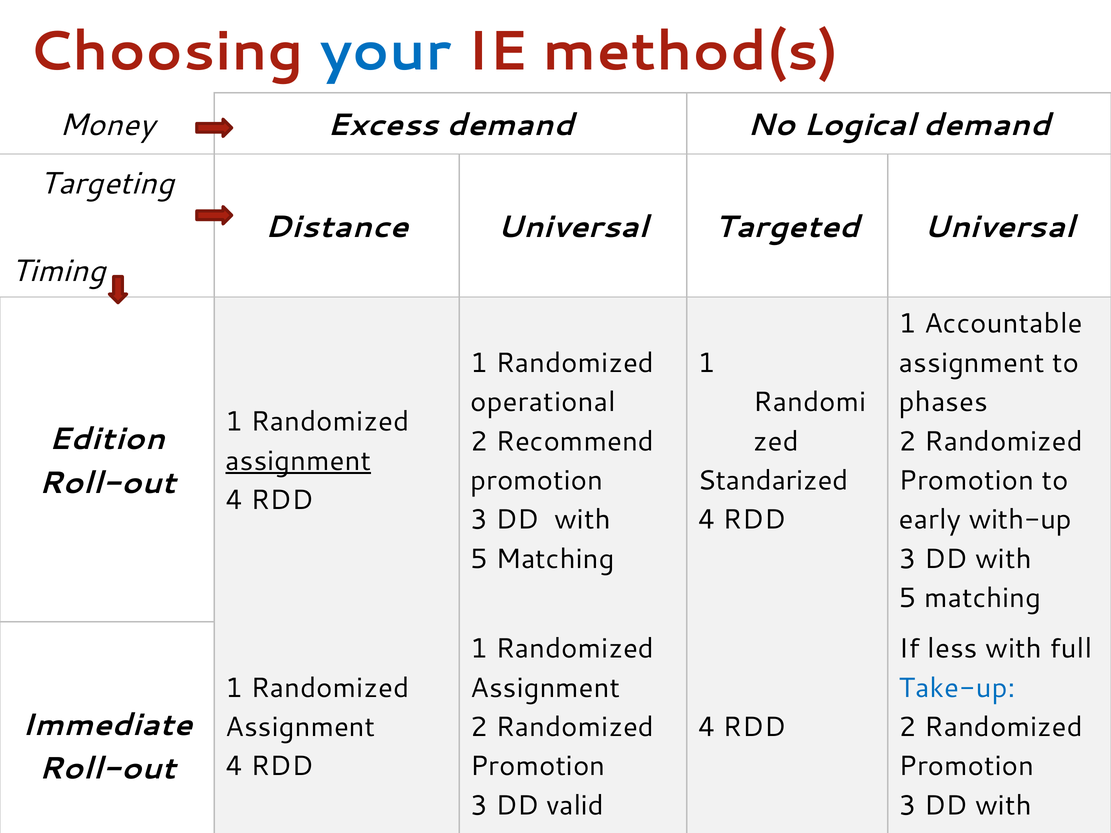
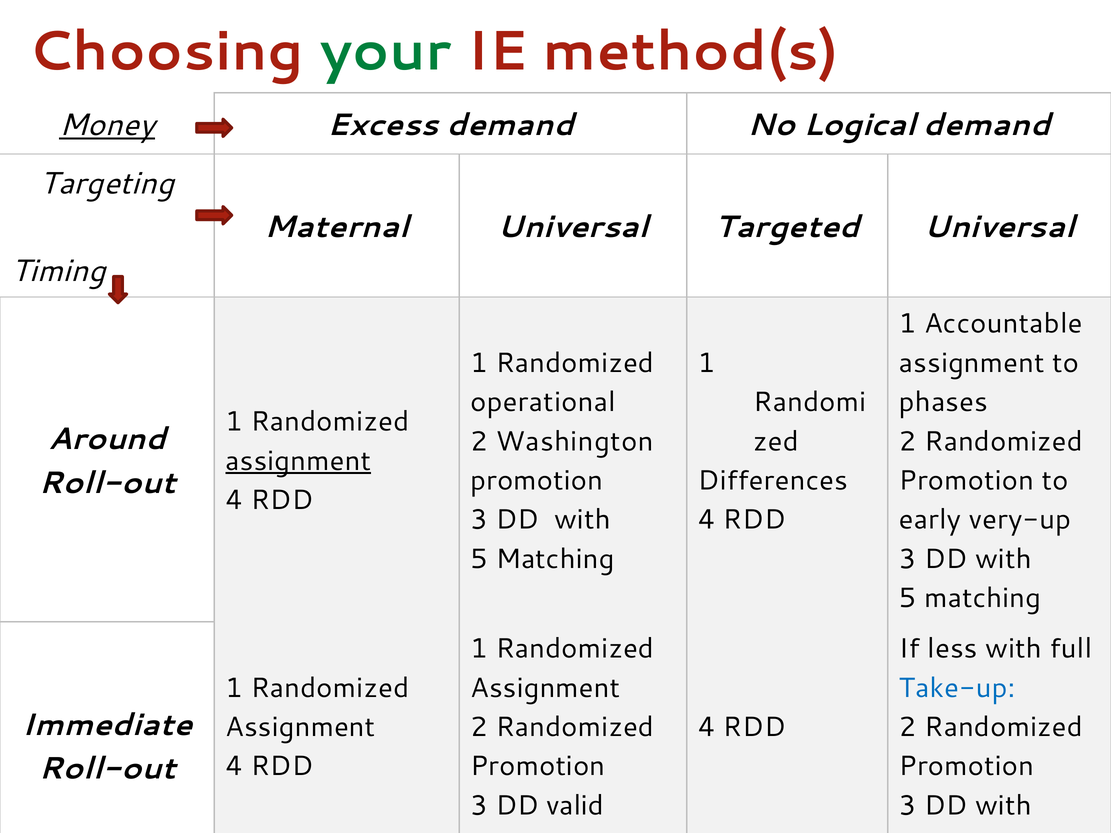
your colour: blue -> green (385, 51)
Money underline: none -> present (107, 125)
Distance: Distance -> Maternal (337, 227)
Edition: Edition -> Around (107, 439)
Recommend: Recommend -> Washington (575, 441)
Standarized: Standarized -> Differences (773, 481)
with-up: with-up -> very-up (1020, 520)
